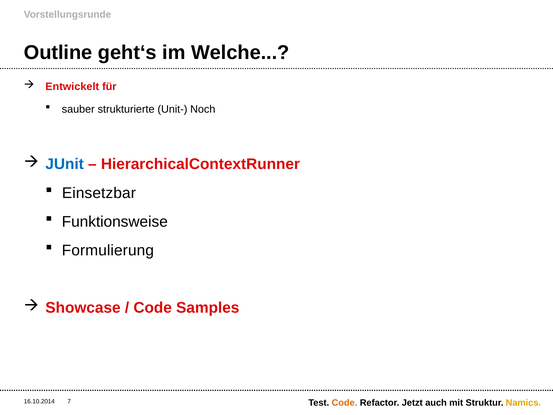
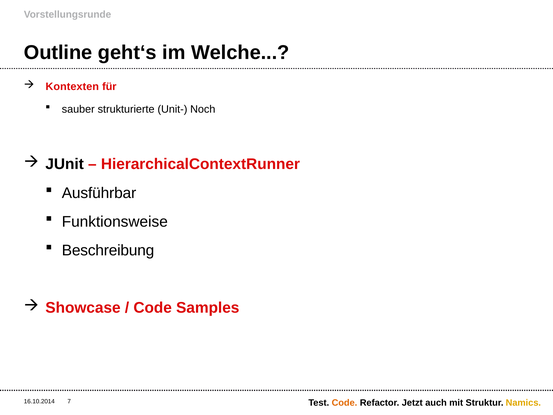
Entwickelt: Entwickelt -> Kontexten (72, 86)
JUnit colour: blue -> black (65, 164)
Einsetzbar: Einsetzbar -> Ausführbar (99, 193)
Formulierung: Formulierung -> Beschreibung (108, 250)
